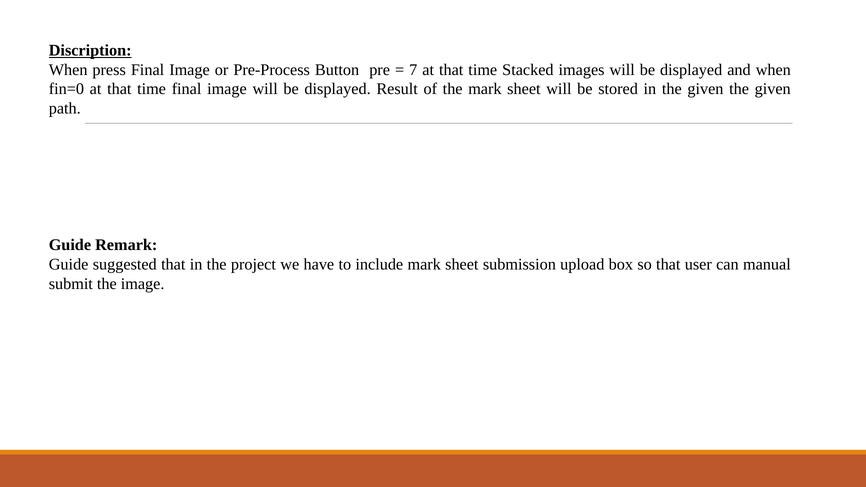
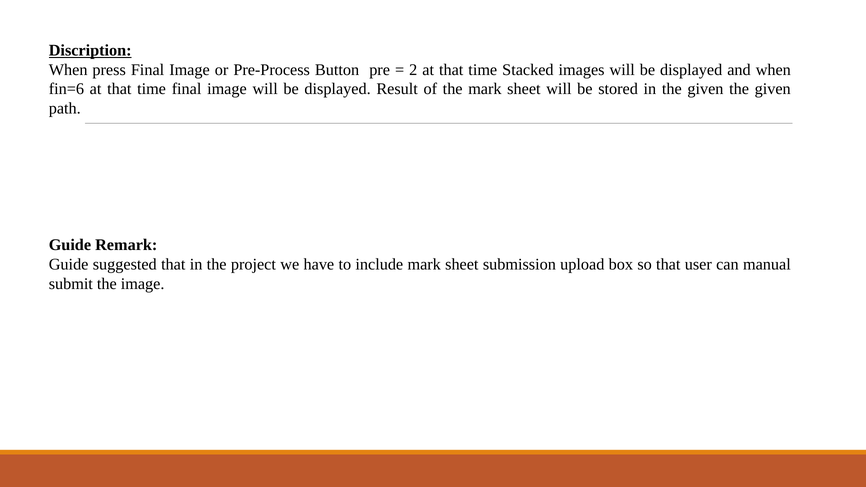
7: 7 -> 2 (413, 70)
fin=0: fin=0 -> fin=6 (66, 89)
